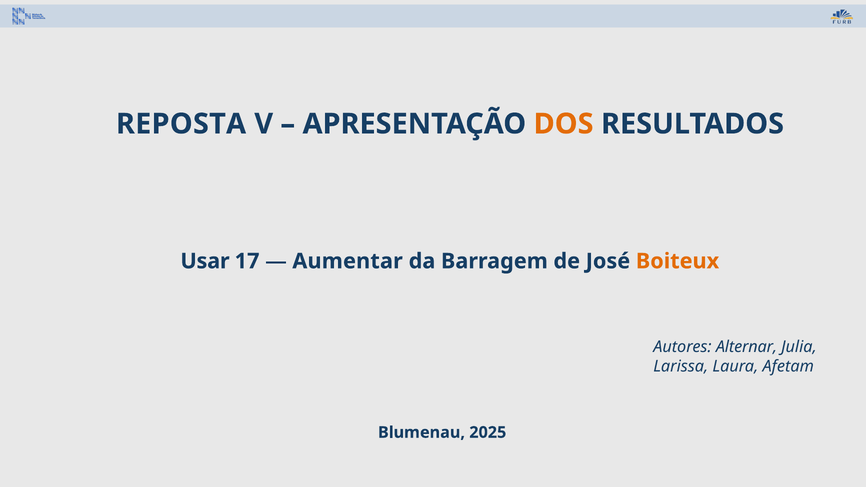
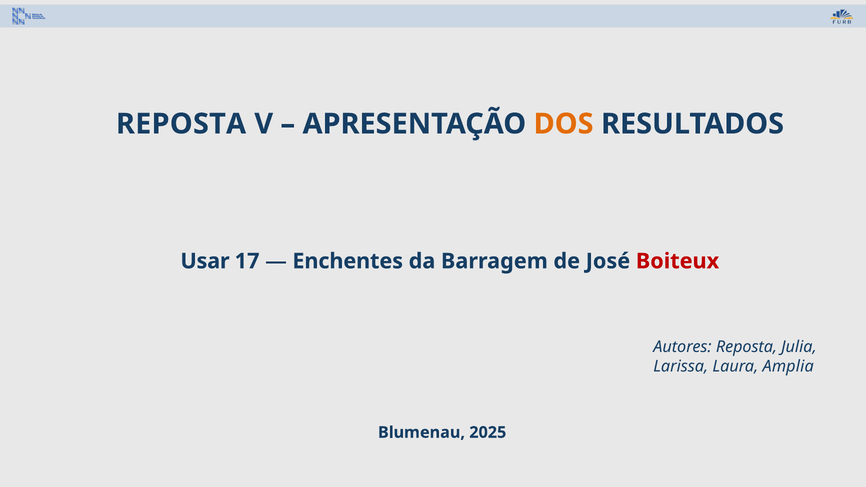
Aumentar: Aumentar -> Enchentes (348, 261)
Boiteux colour: orange -> red (677, 261)
Autores Alternar: Alternar -> Reposta (746, 347)
Afetam: Afetam -> Amplia (788, 366)
